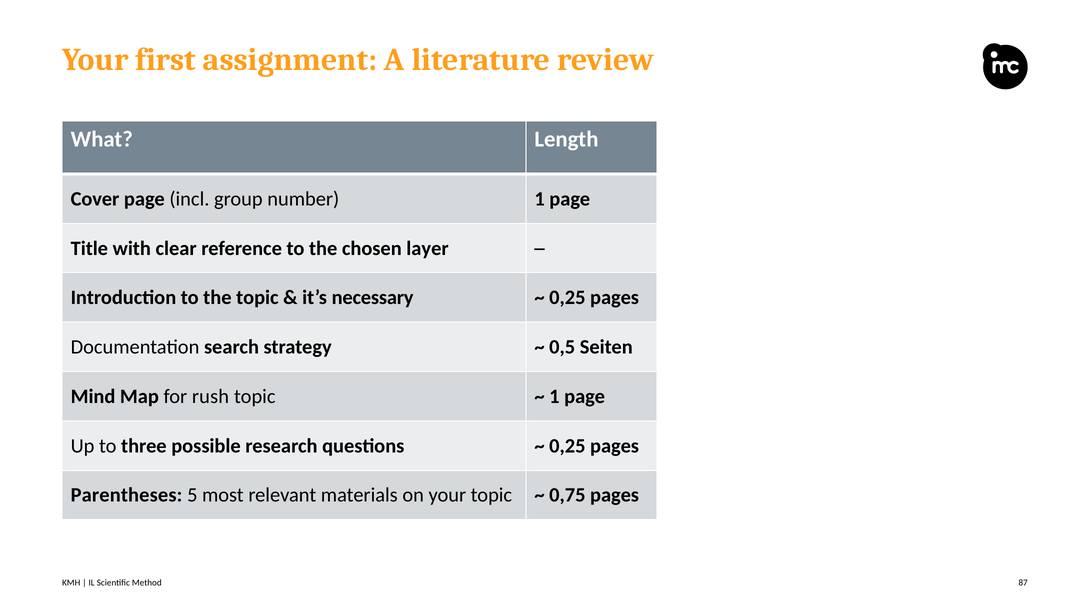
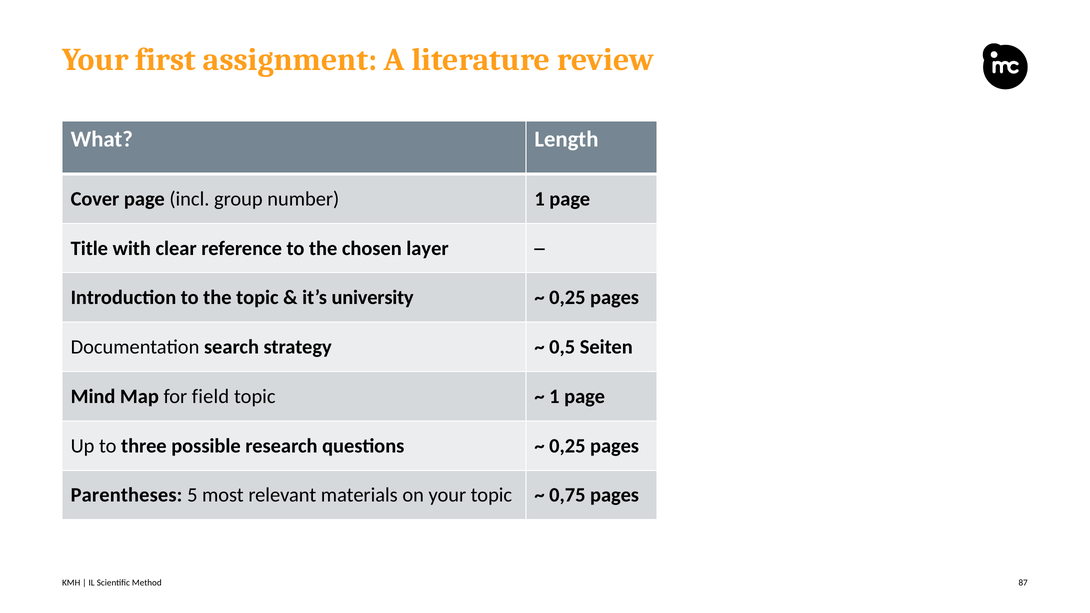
necessary: necessary -> university (373, 298)
rush: rush -> field (210, 397)
